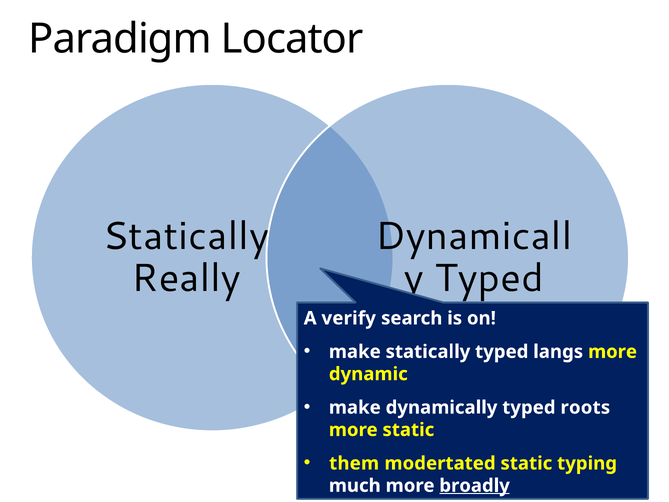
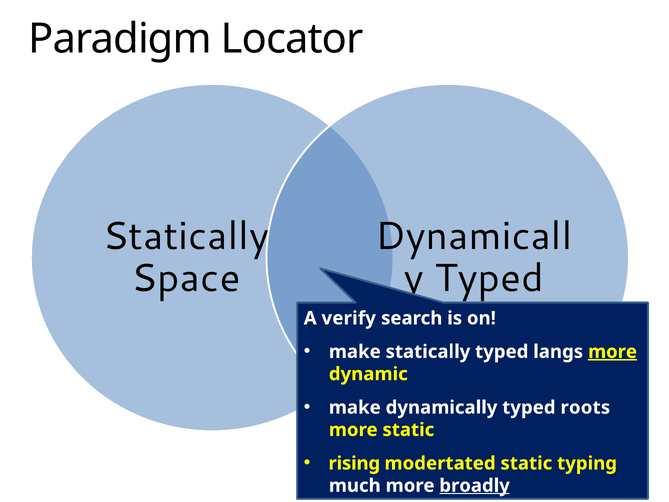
Really: Really -> Space (186, 278)
more underline: none -> present (613, 352)
them: them -> rising (354, 463)
